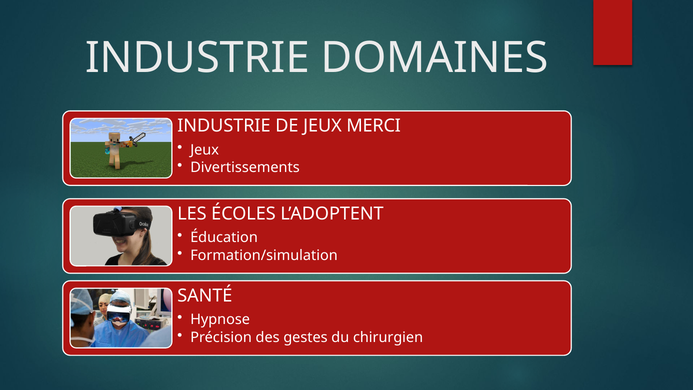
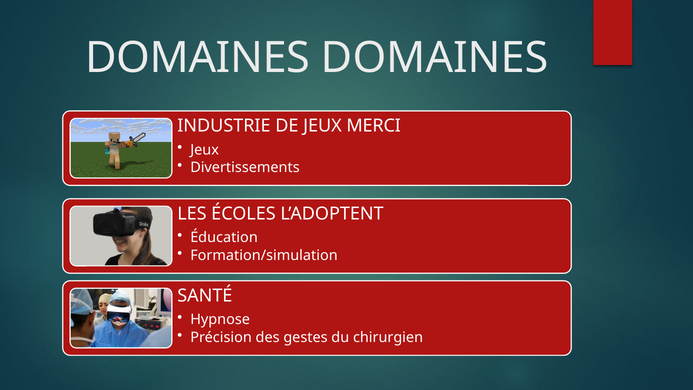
INDUSTRIE: INDUSTRIE -> DOMAINES (198, 58)
